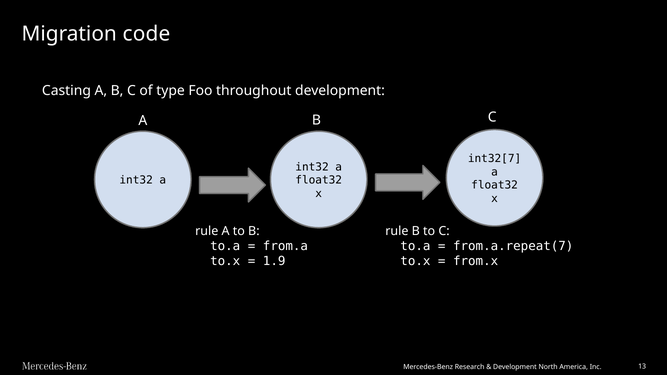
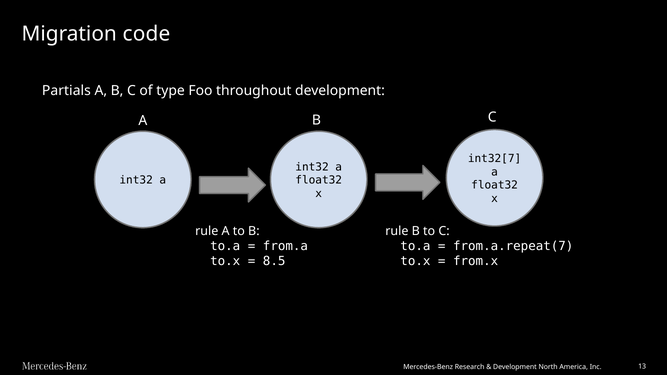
Casting: Casting -> Partials (66, 91)
1.9: 1.9 -> 8.5 (274, 261)
